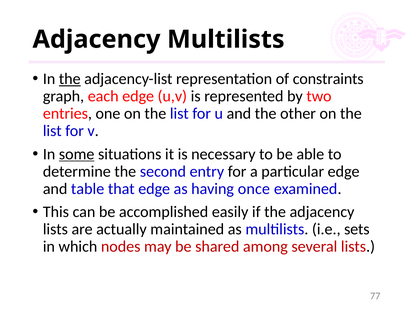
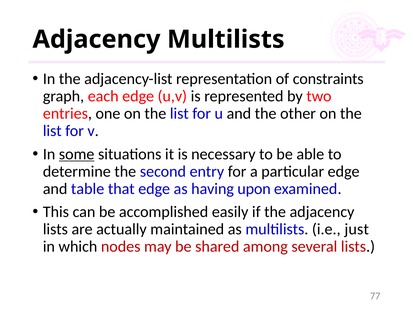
the underline: present -> none (70, 79)
once: once -> upon (254, 189)
sets: sets -> just (357, 229)
